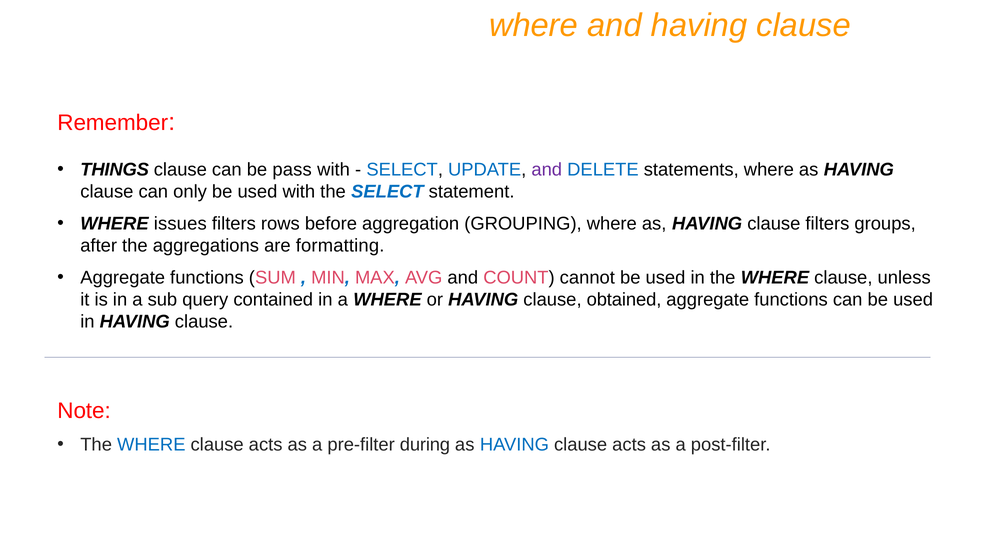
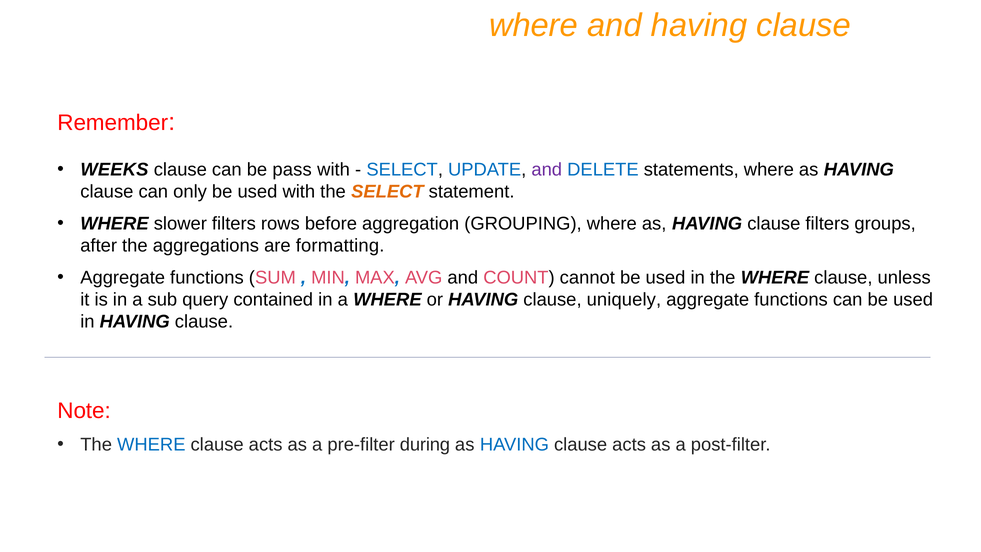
THINGS: THINGS -> WEEKS (114, 169)
SELECT colour: blue -> orange (387, 192)
issues: issues -> slower (180, 223)
obtained: obtained -> uniquely (624, 299)
